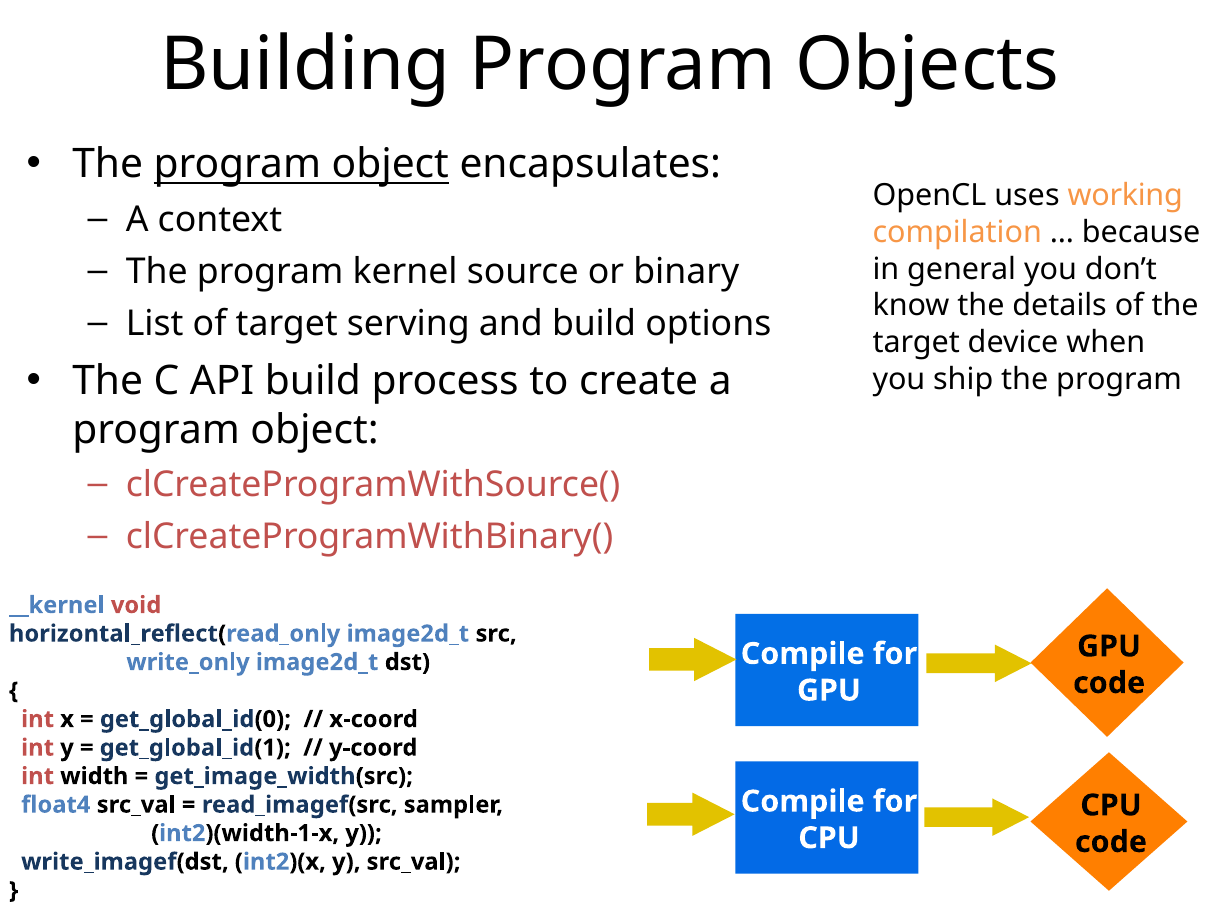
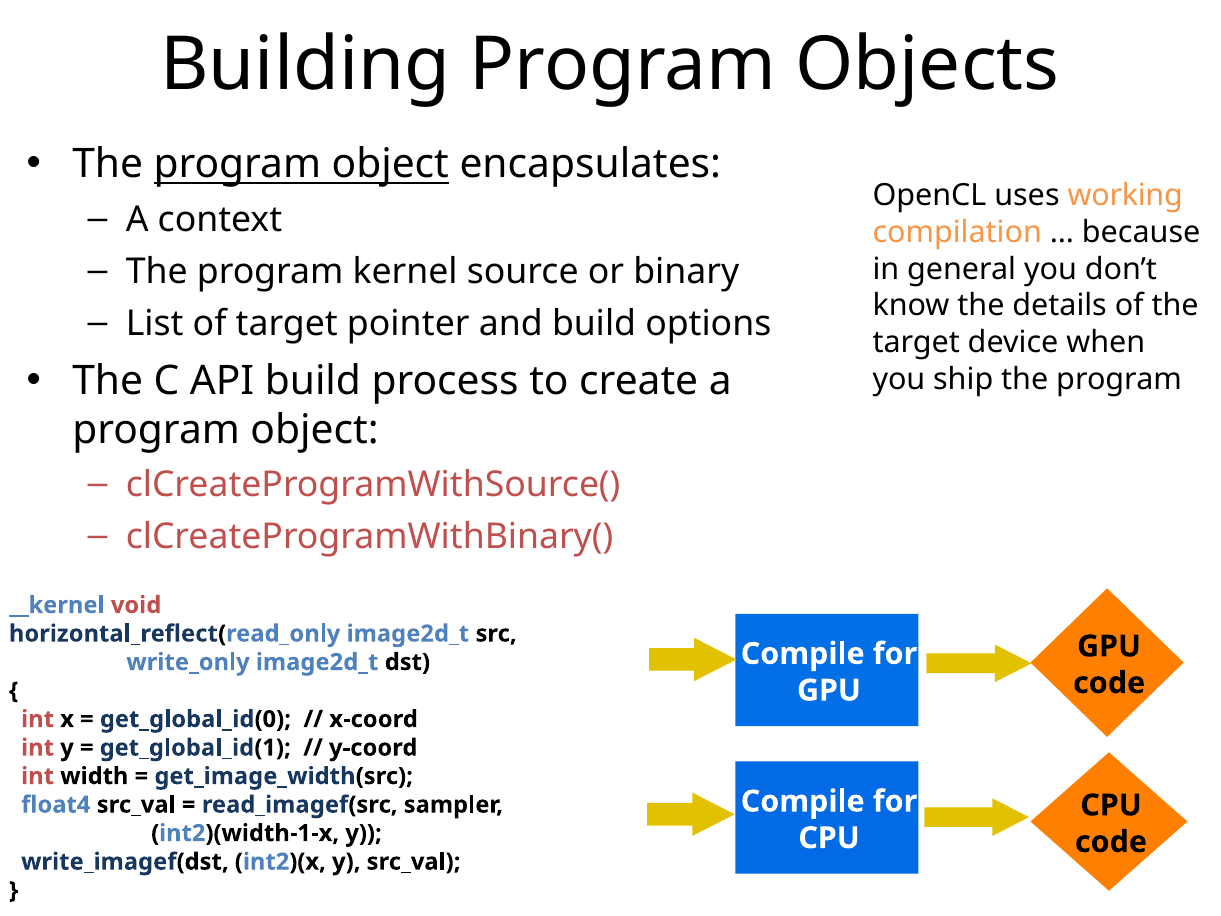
serving: serving -> pointer (408, 324)
